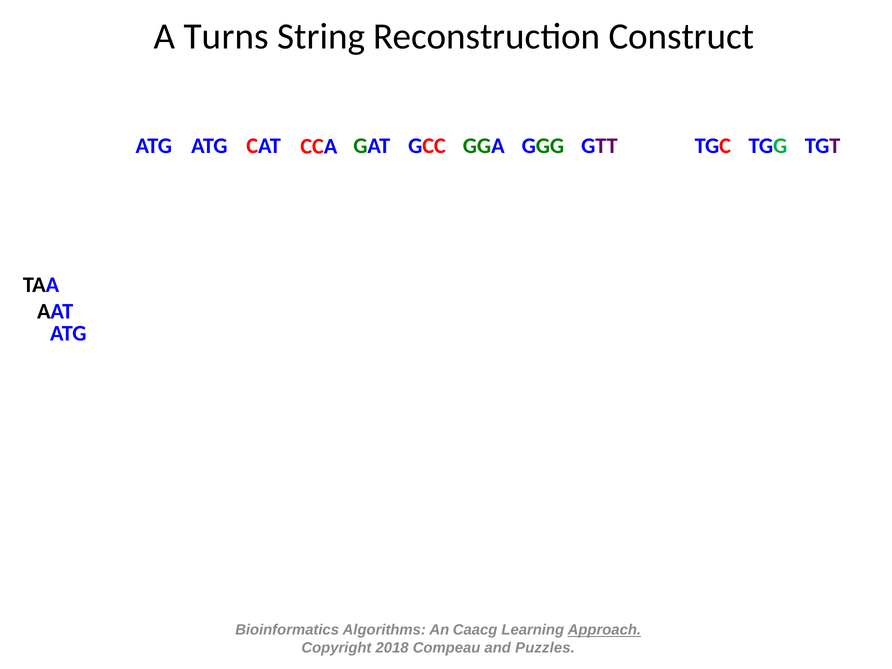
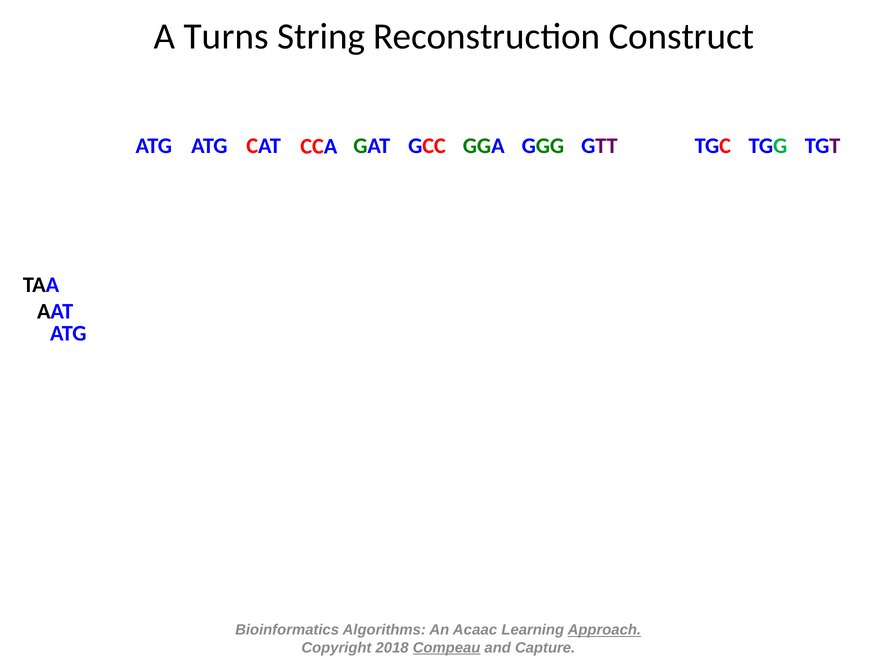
Caacg: Caacg -> Acaac (475, 630)
Compeau underline: none -> present (447, 648)
Puzzles: Puzzles -> Capture (545, 648)
